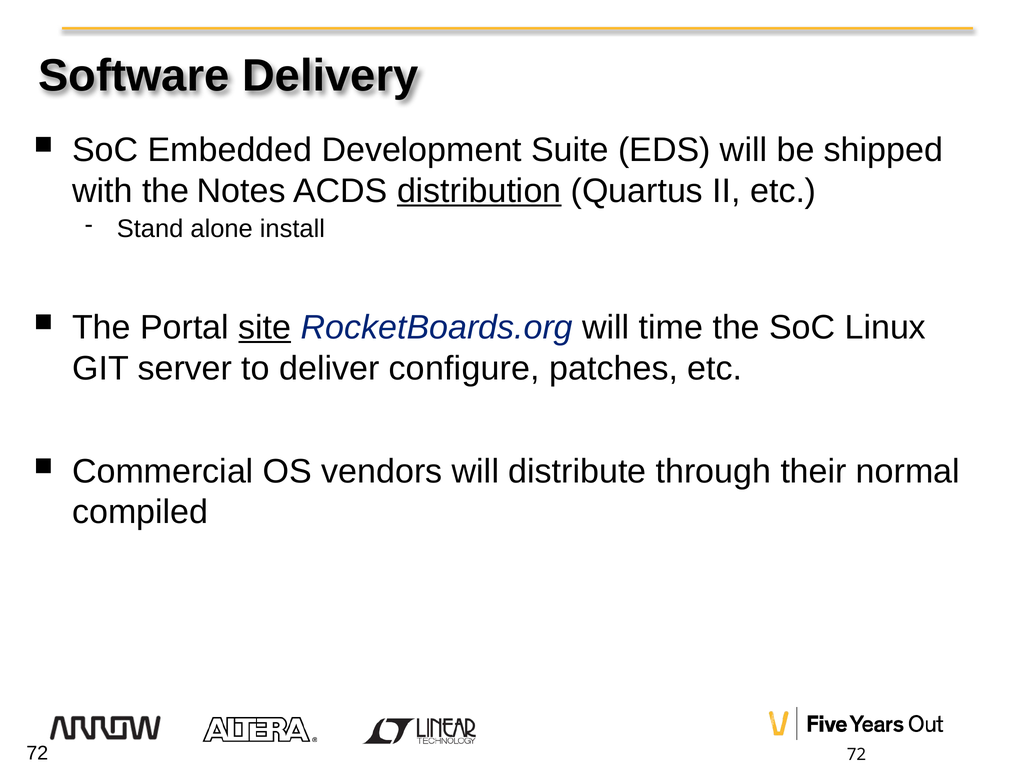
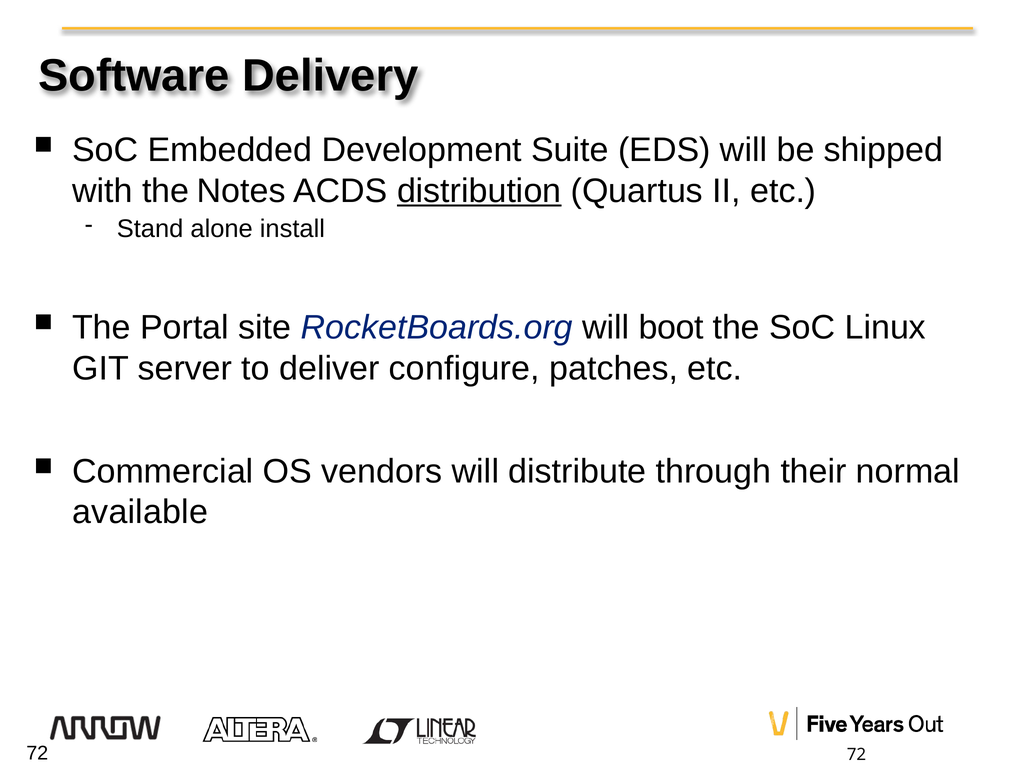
site underline: present -> none (265, 328)
time: time -> boot (671, 328)
compiled: compiled -> available (140, 512)
